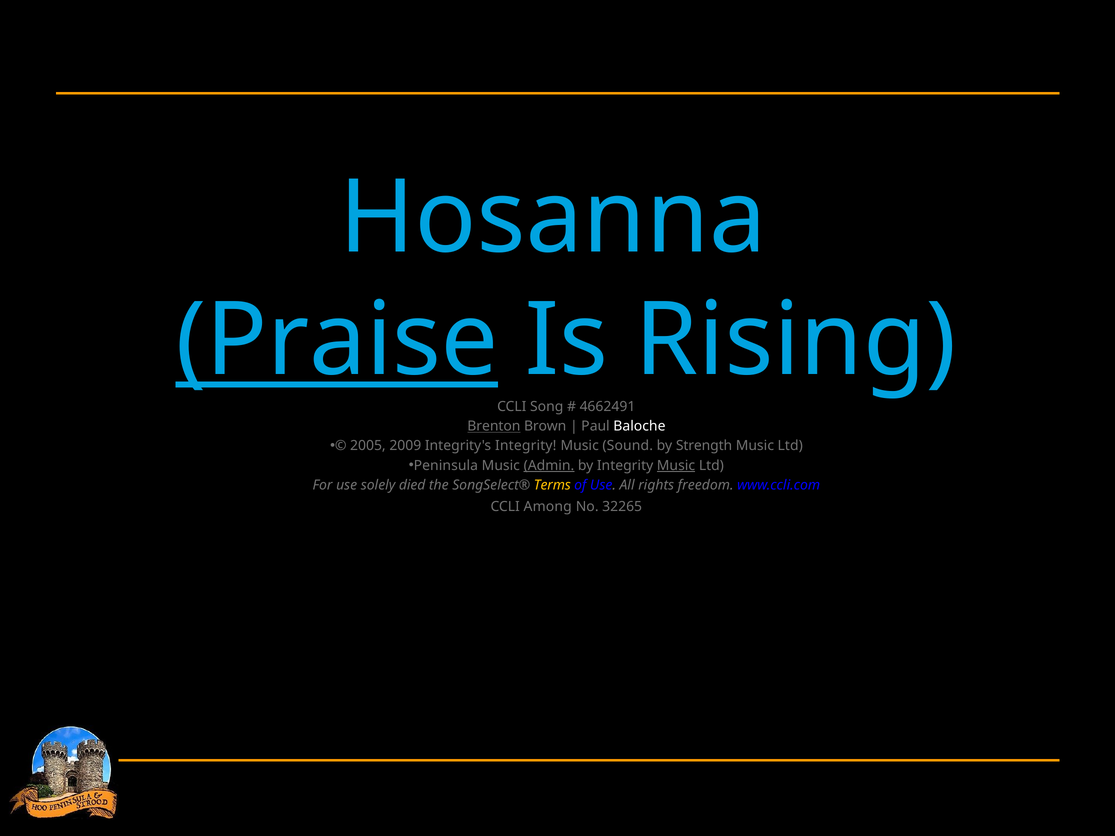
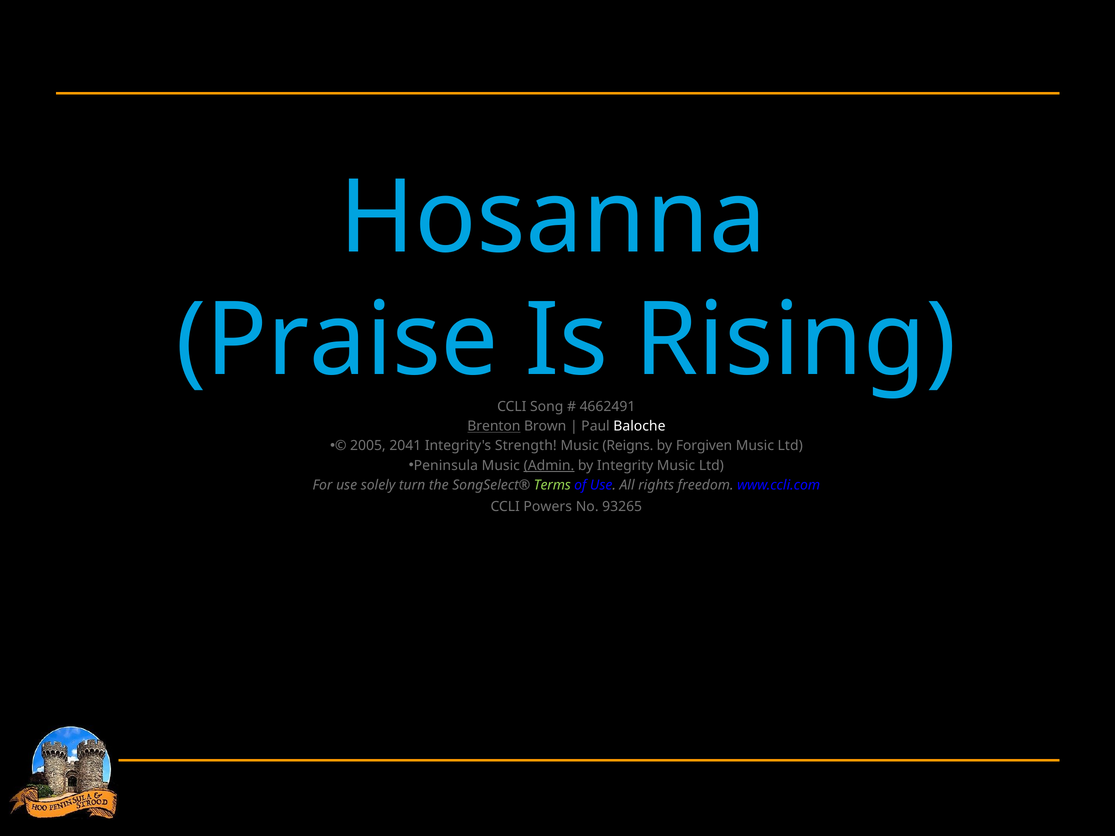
Praise underline: present -> none (337, 341)
2009: 2009 -> 2041 (405, 446)
Integrity's Integrity: Integrity -> Strength (526, 446)
Sound: Sound -> Reigns (628, 446)
Strength: Strength -> Forgiven (704, 446)
Music underline: present -> none (676, 466)
died: died -> turn (412, 485)
Terms colour: yellow -> light green (552, 485)
Among: Among -> Powers (548, 507)
32265: 32265 -> 93265 (622, 507)
